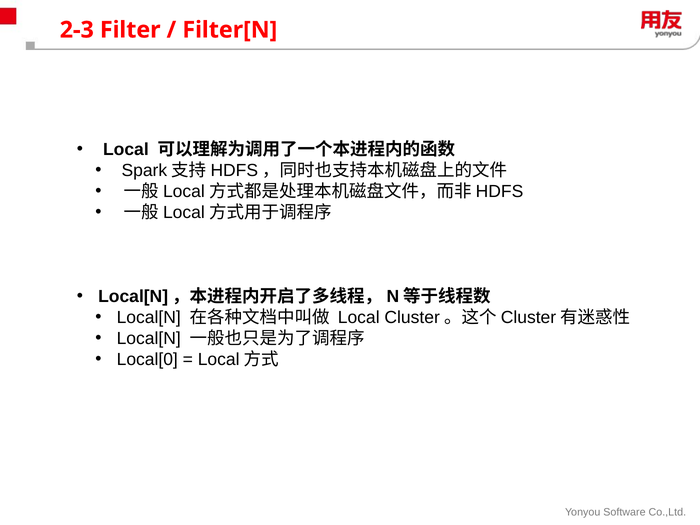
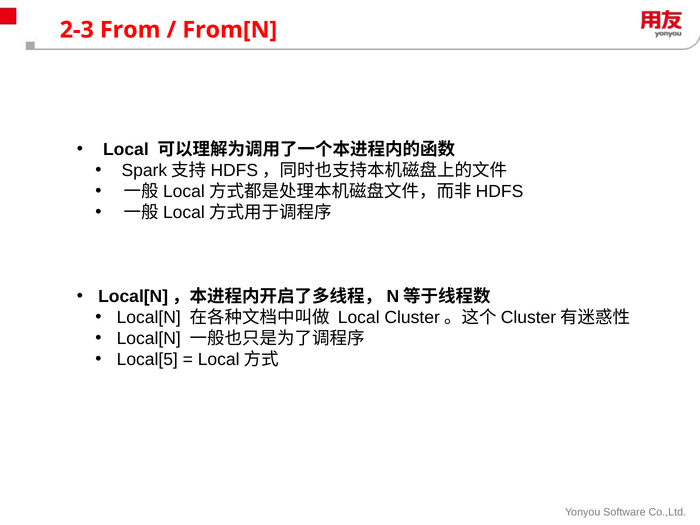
Filter: Filter -> From (130, 30)
Filter[N: Filter[N -> From[N (230, 30)
Local[0: Local[0 -> Local[5 (147, 359)
